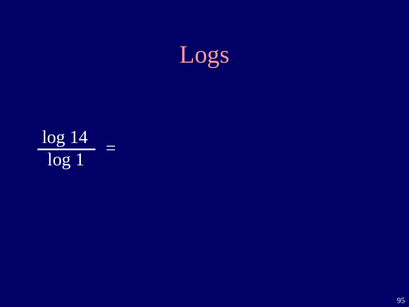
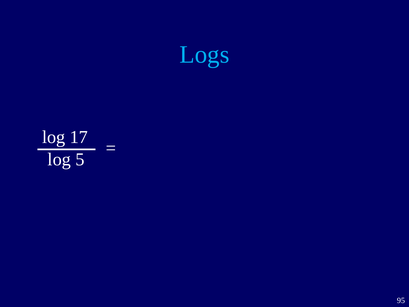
Logs colour: pink -> light blue (204, 55)
14: 14 -> 17 (79, 137)
1: 1 -> 5 (80, 159)
